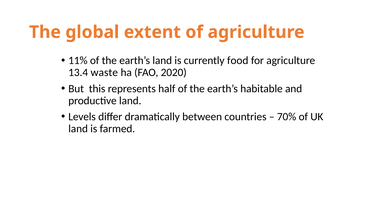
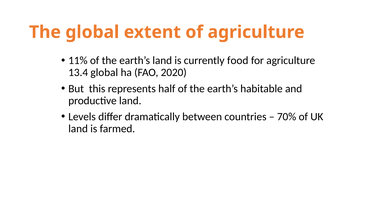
13.4 waste: waste -> global (104, 72)
